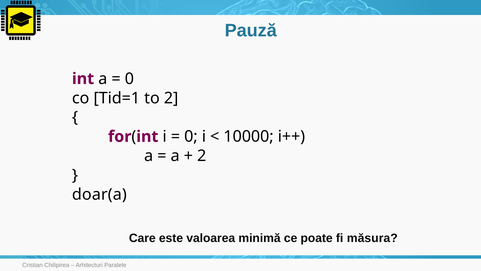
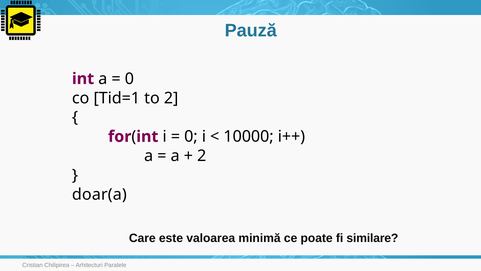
măsura: măsura -> similare (372, 238)
